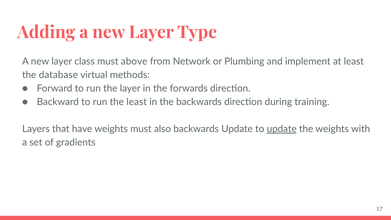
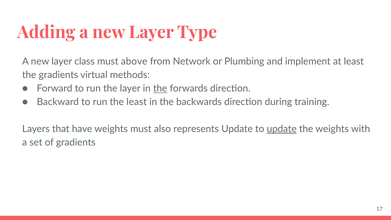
the database: database -> gradients (58, 75)
the underline: none -> present (160, 88)
also backwards: backwards -> represents (196, 129)
